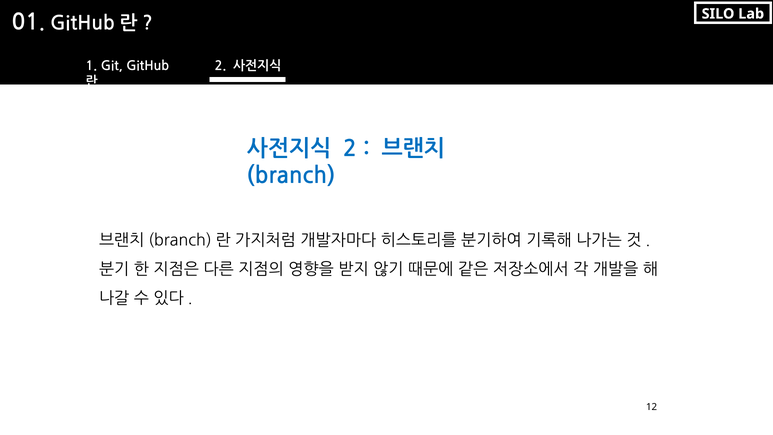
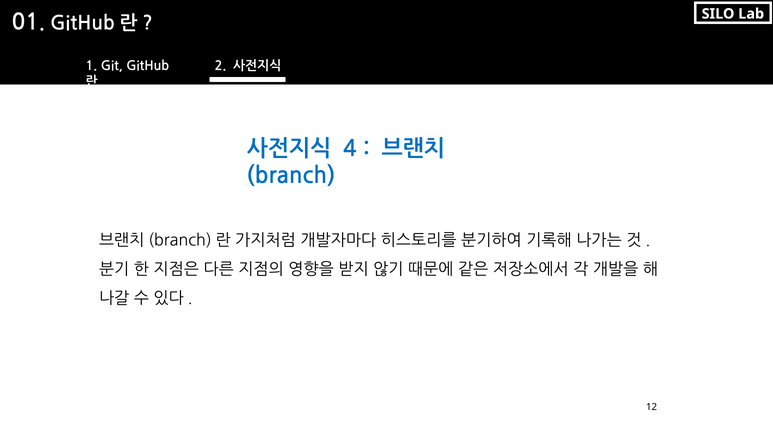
2: 2 -> 4 (350, 149)
